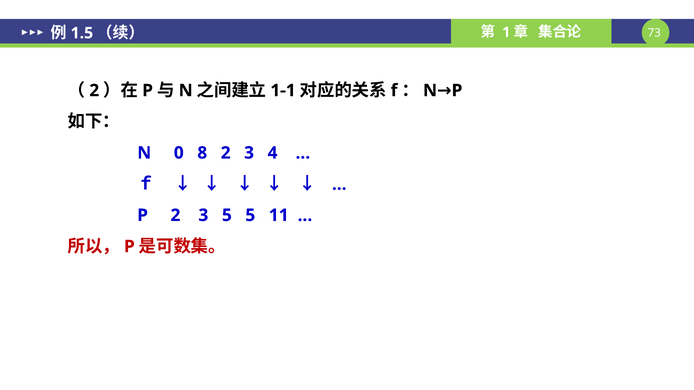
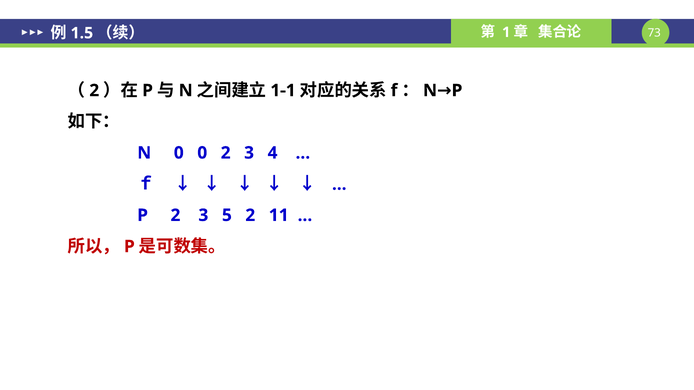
0 8: 8 -> 0 (202, 153)
5 5: 5 -> 2 (250, 215)
